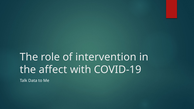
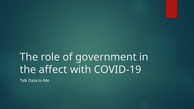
intervention: intervention -> government (106, 57)
